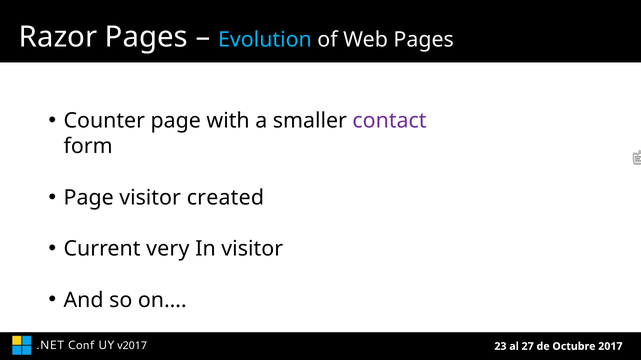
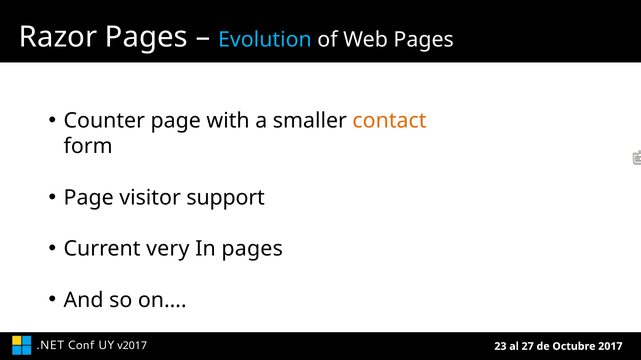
contact colour: purple -> orange (390, 121)
created: created -> support (226, 198)
In visitor: visitor -> pages (252, 249)
